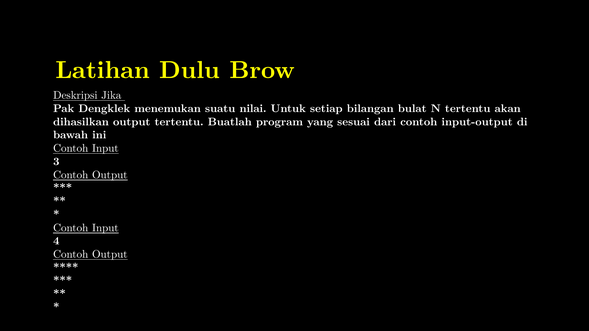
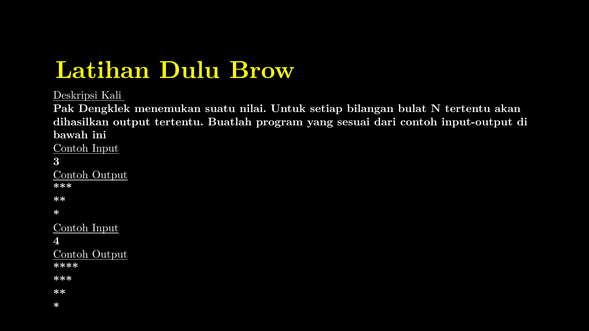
Jika: Jika -> Kali (111, 95)
